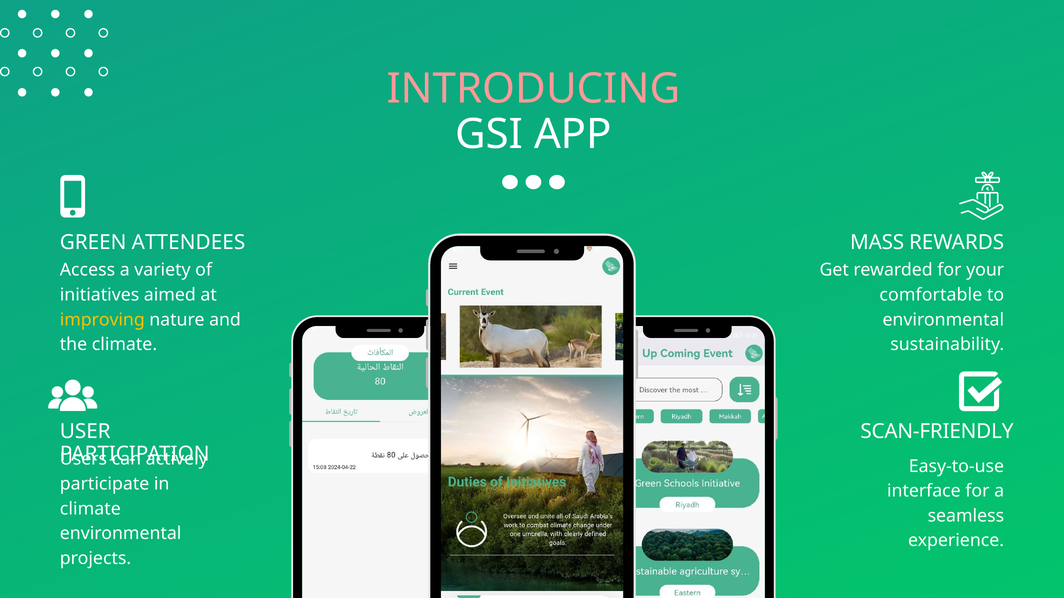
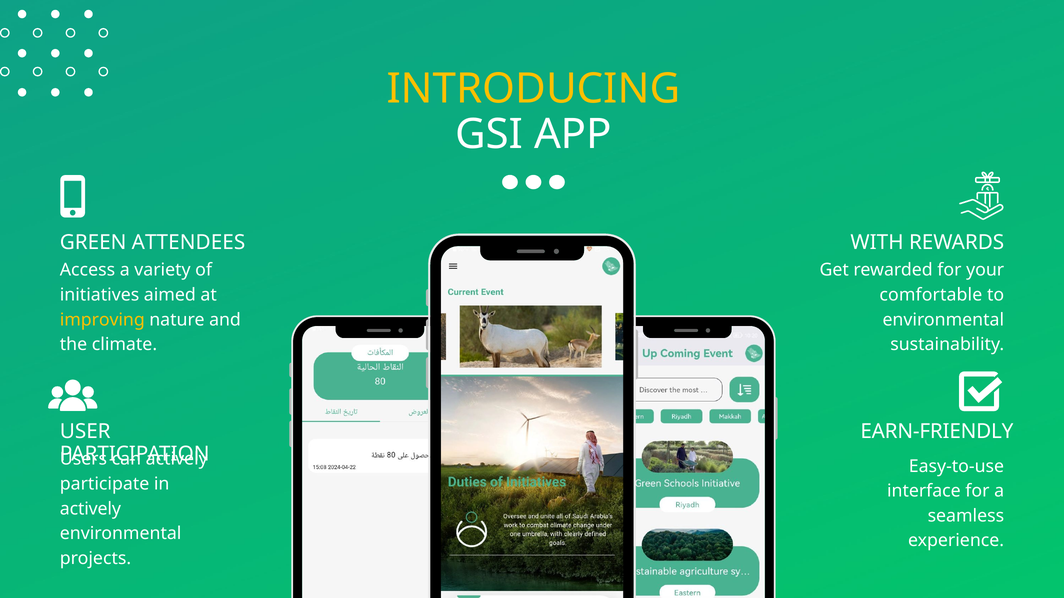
INTRODUCING colour: pink -> yellow (533, 89)
MASS: MASS -> WITH (877, 243)
SCAN-FRIENDLY: SCAN-FRIENDLY -> EARN-FRIENDLY (937, 432)
climate: climate -> actively (90, 509)
